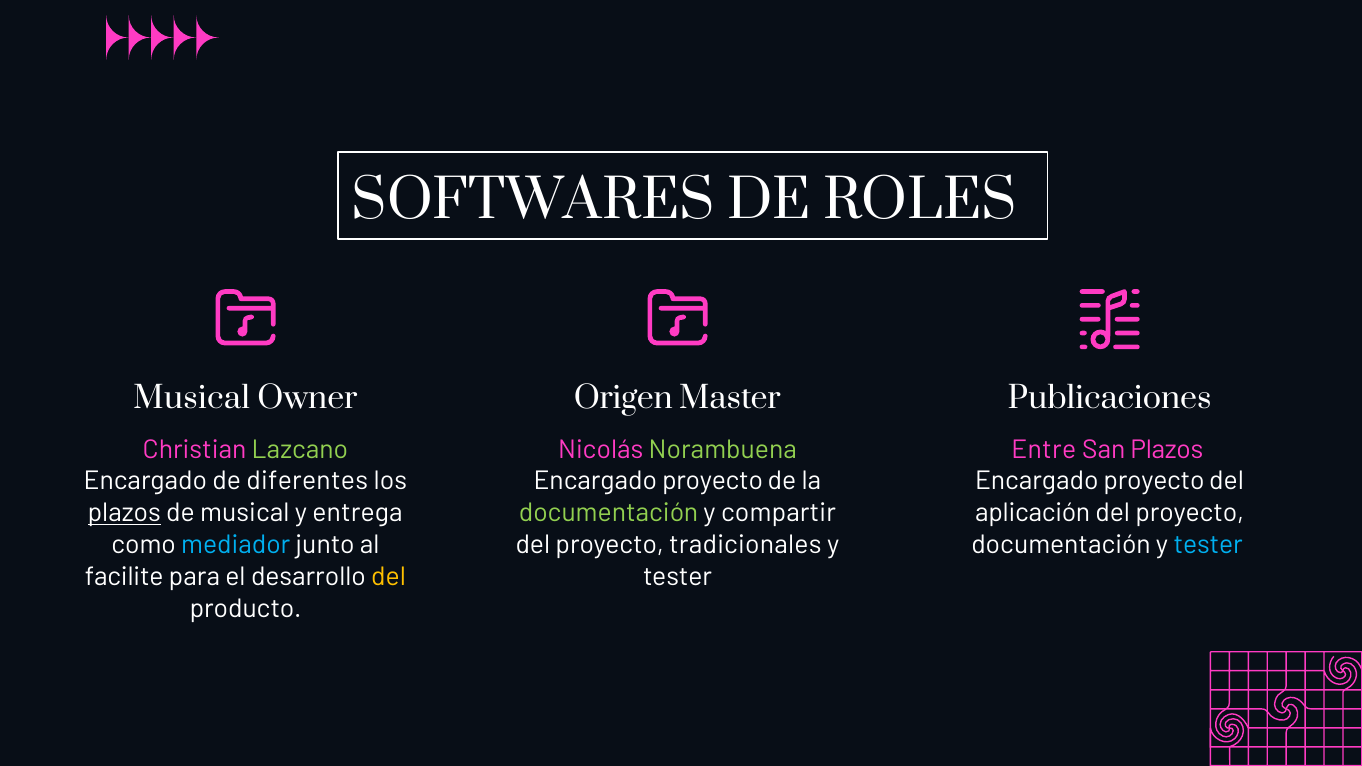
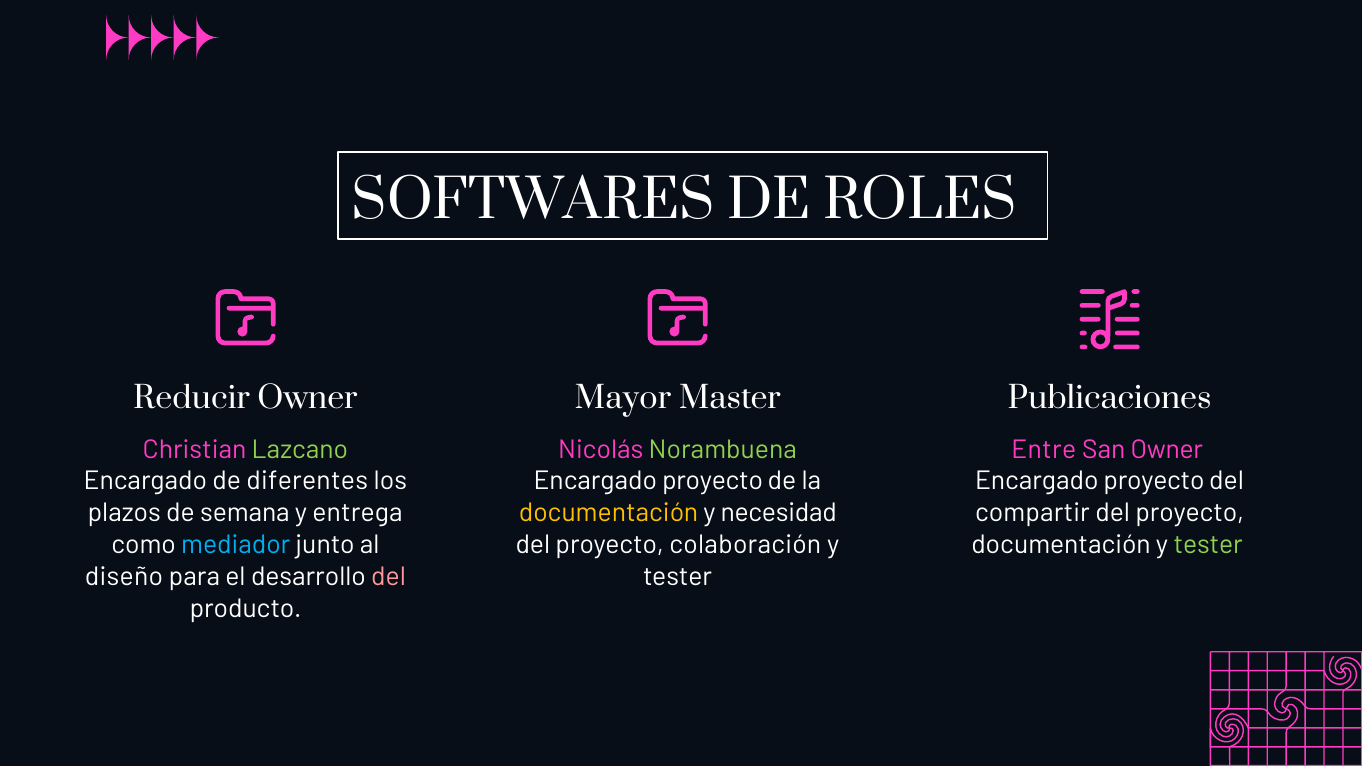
Musical: Musical -> Reducir (192, 399)
Origen: Origen -> Mayor (623, 399)
San Plazos: Plazos -> Owner (1167, 450)
plazos underline: present -> none (124, 513)
de musical: musical -> semana (245, 513)
documentación colour: light green -> yellow (609, 513)
compartir: compartir -> necesidad (779, 513)
aplicación: aplicación -> compartir (1032, 513)
tradicionales: tradicionales -> colaboración (745, 545)
tester colour: light blue -> light green (1208, 545)
facilite: facilite -> diseño (124, 577)
del colour: yellow -> pink (389, 577)
